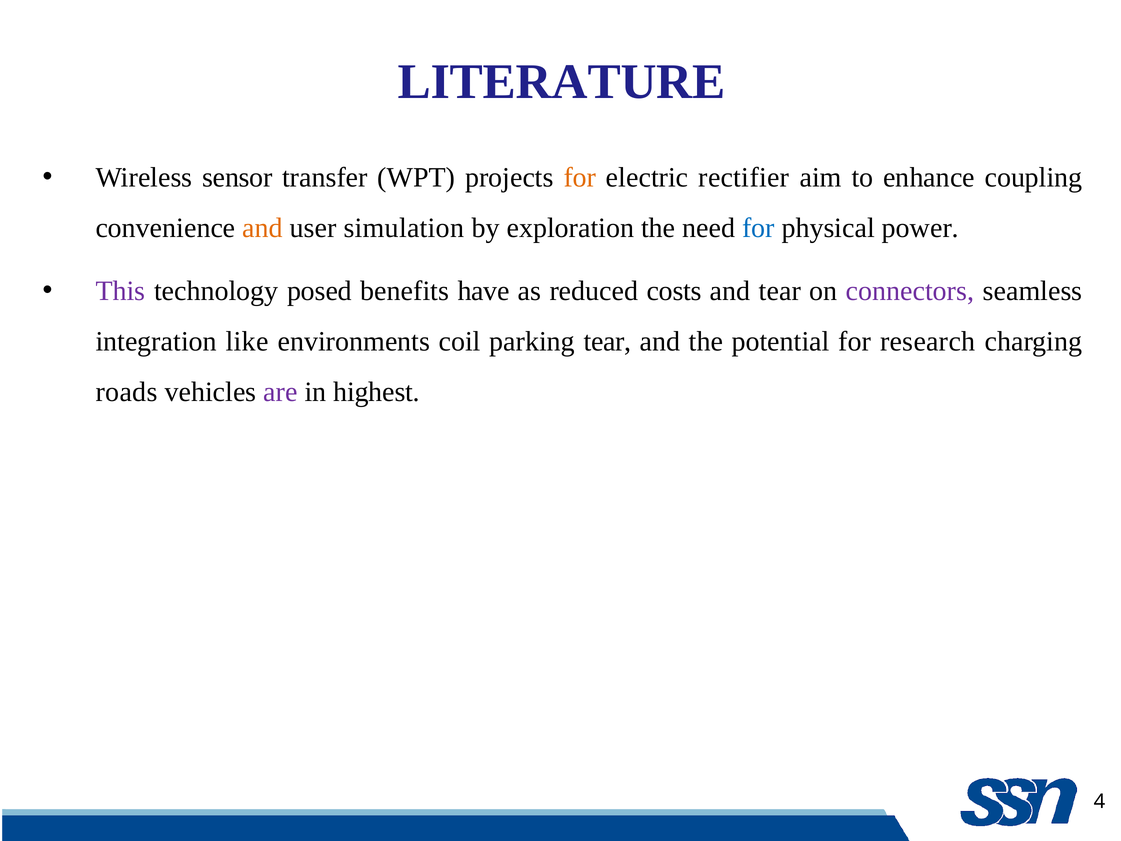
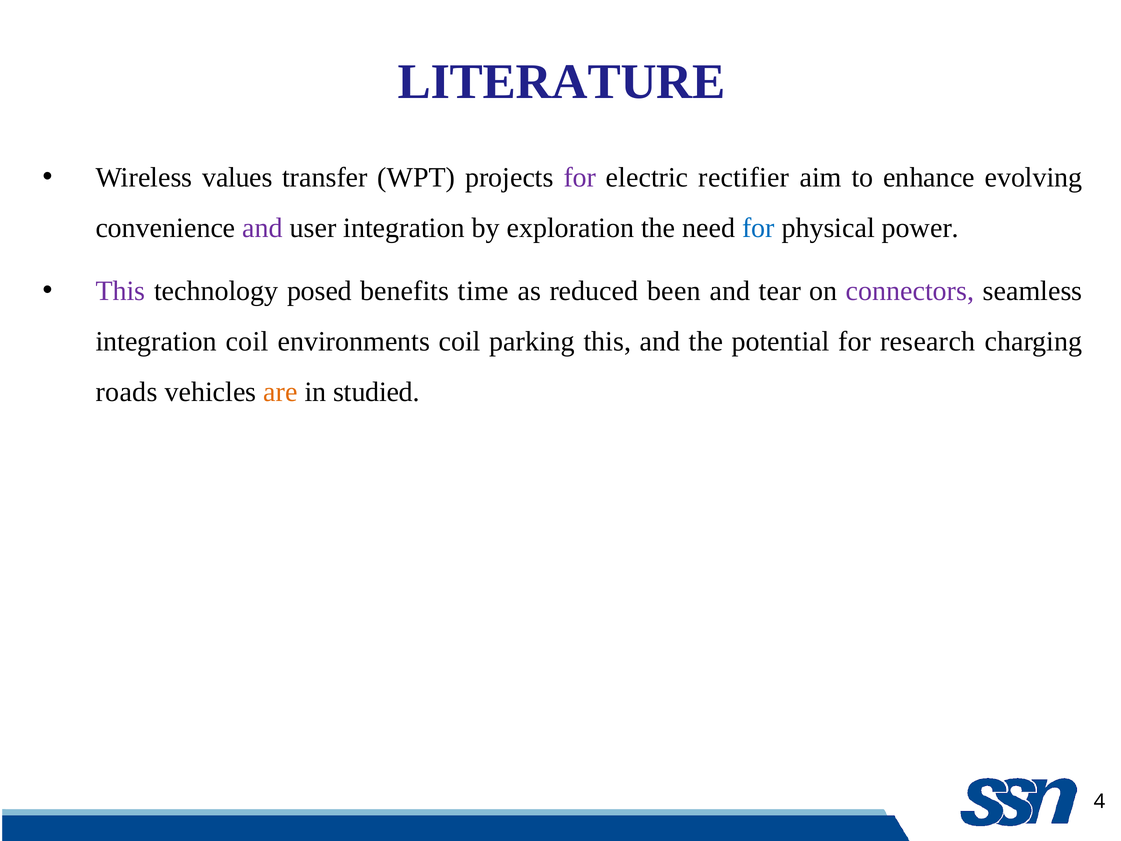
sensor: sensor -> values (237, 178)
for colour: orange -> purple (580, 178)
coupling: coupling -> evolving (1033, 178)
and colour: orange -> purple (263, 228)
user simulation: simulation -> integration (404, 228)
have: have -> time (483, 291)
costs: costs -> been (674, 291)
integration like: like -> coil (247, 341)
parking tear: tear -> this (607, 341)
are colour: purple -> orange (280, 392)
highest: highest -> studied (377, 392)
